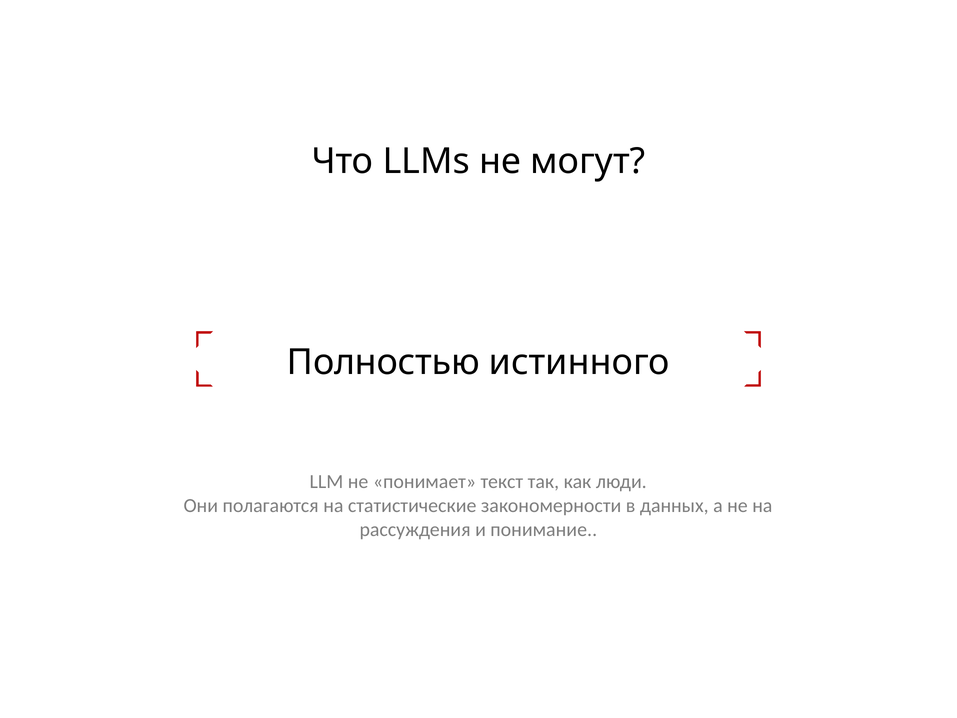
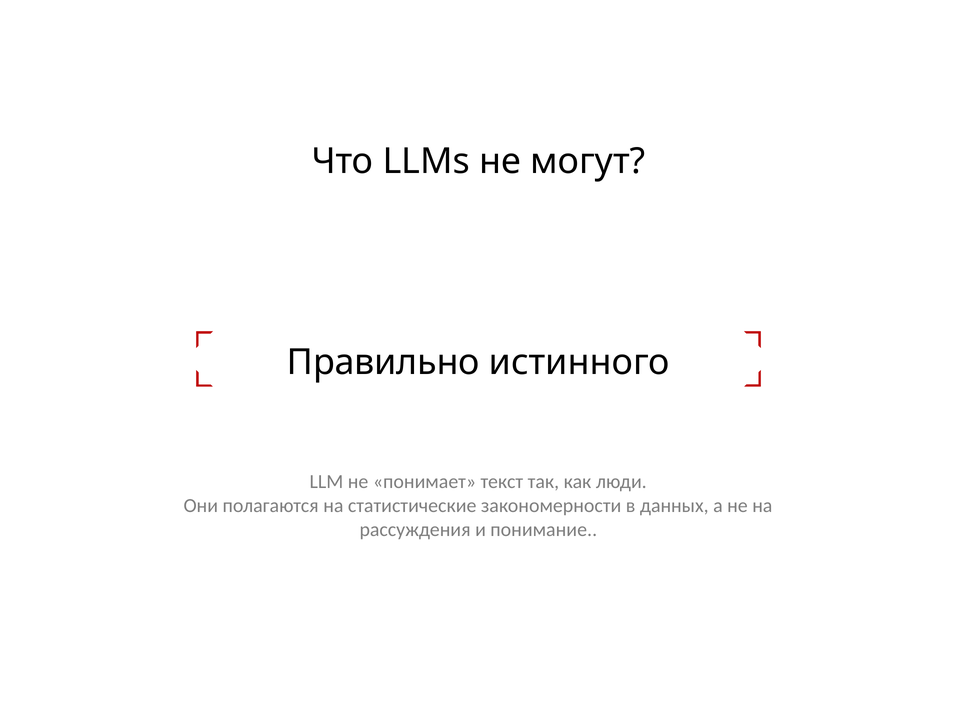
Полностью: Полностью -> Правильно (383, 362)
